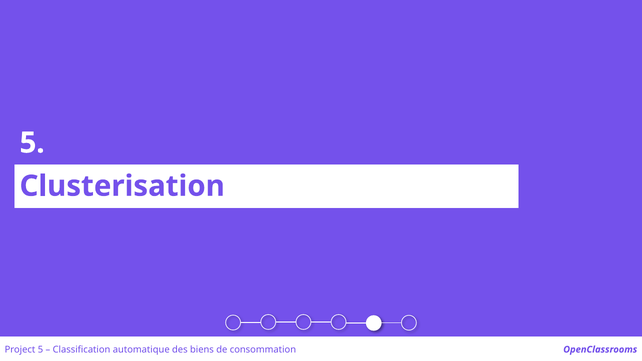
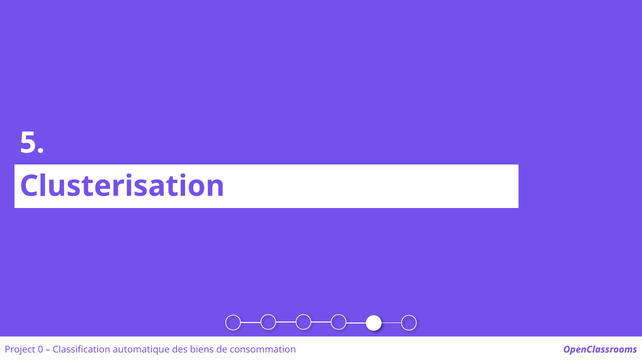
Project 5: 5 -> 0 (40, 350)
